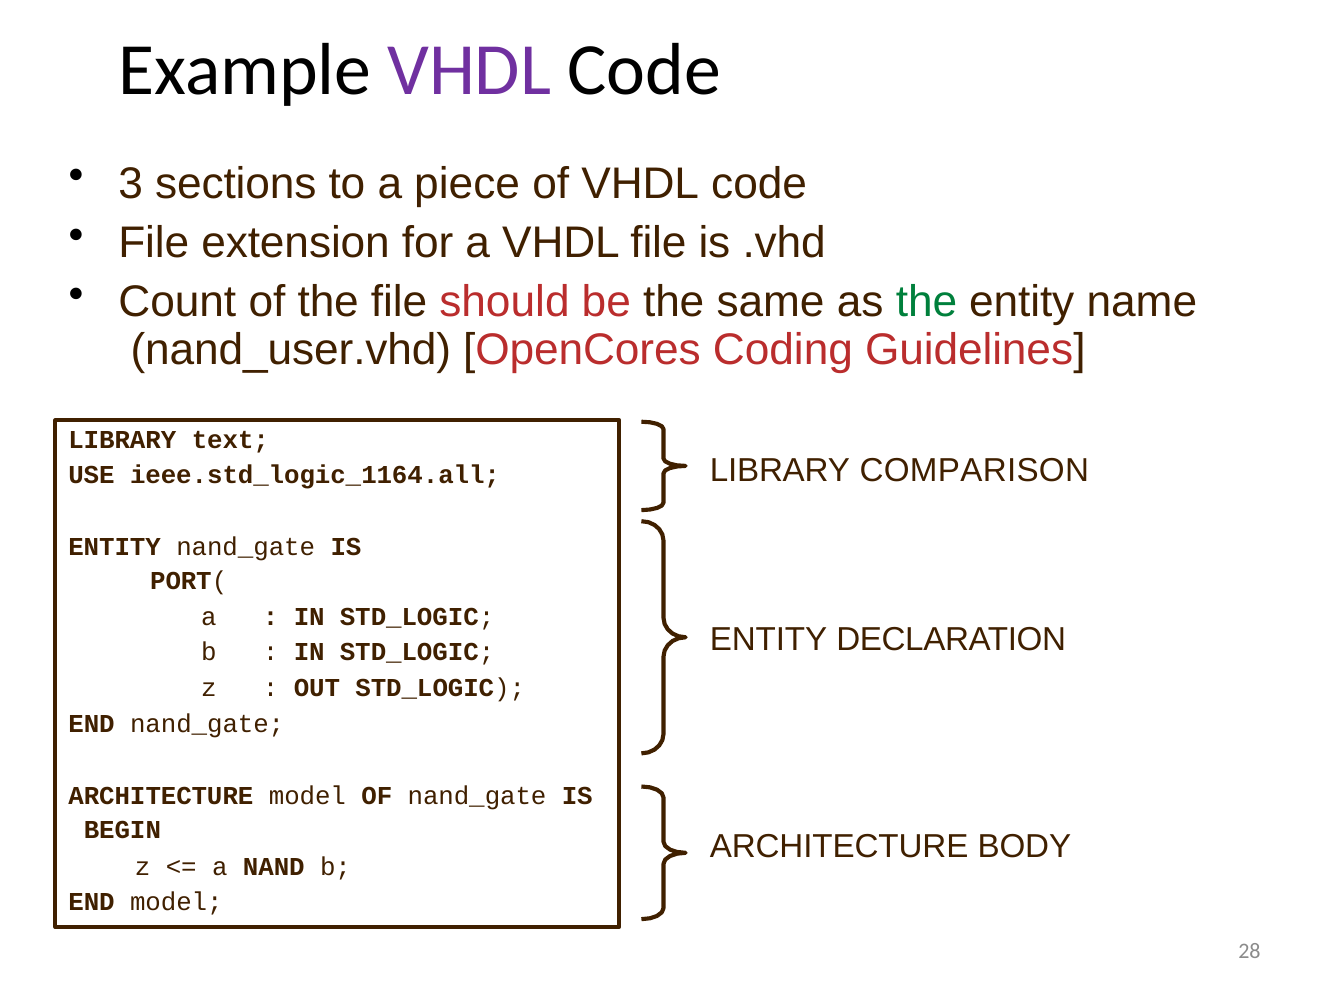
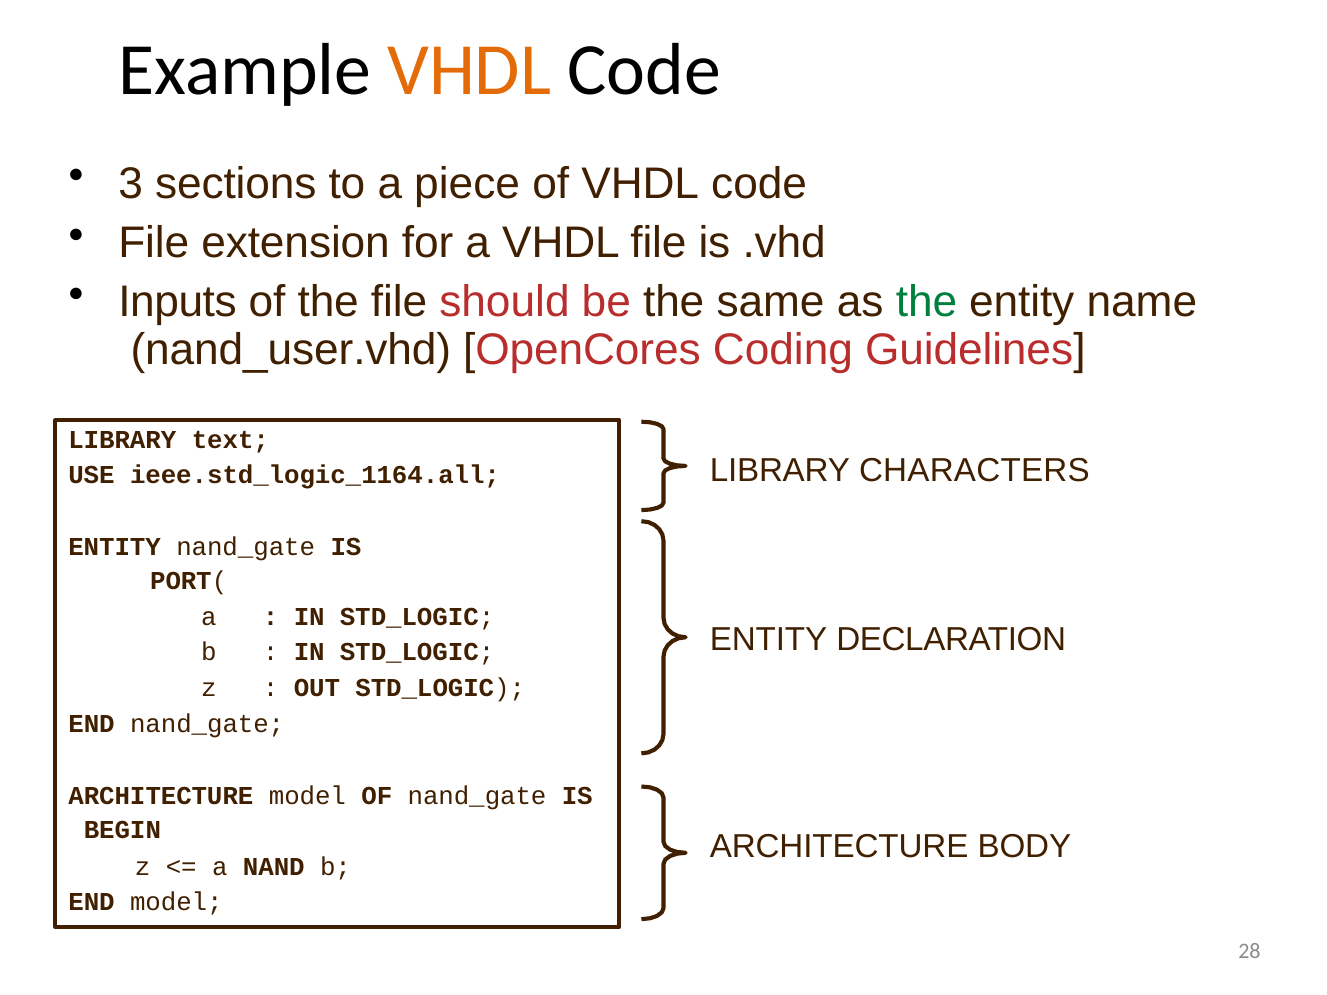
VHDL colour: purple -> orange (469, 70)
Count: Count -> Inputs (177, 302)
COMPARISON: COMPARISON -> CHARACTERS (974, 471)
